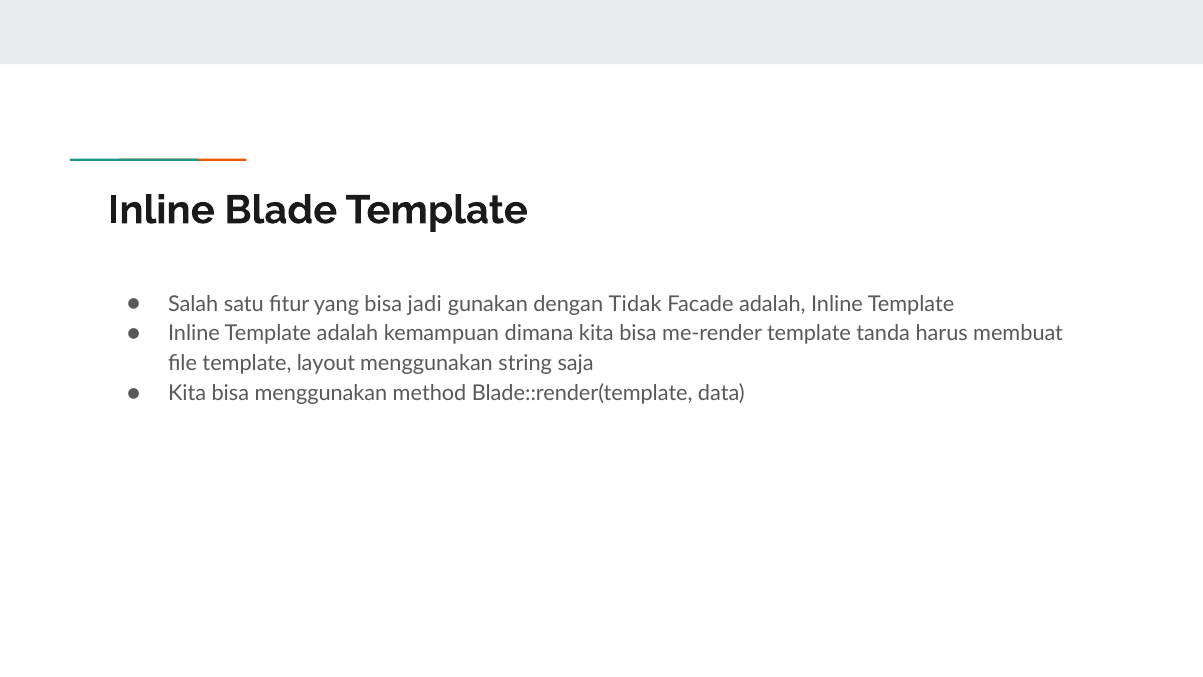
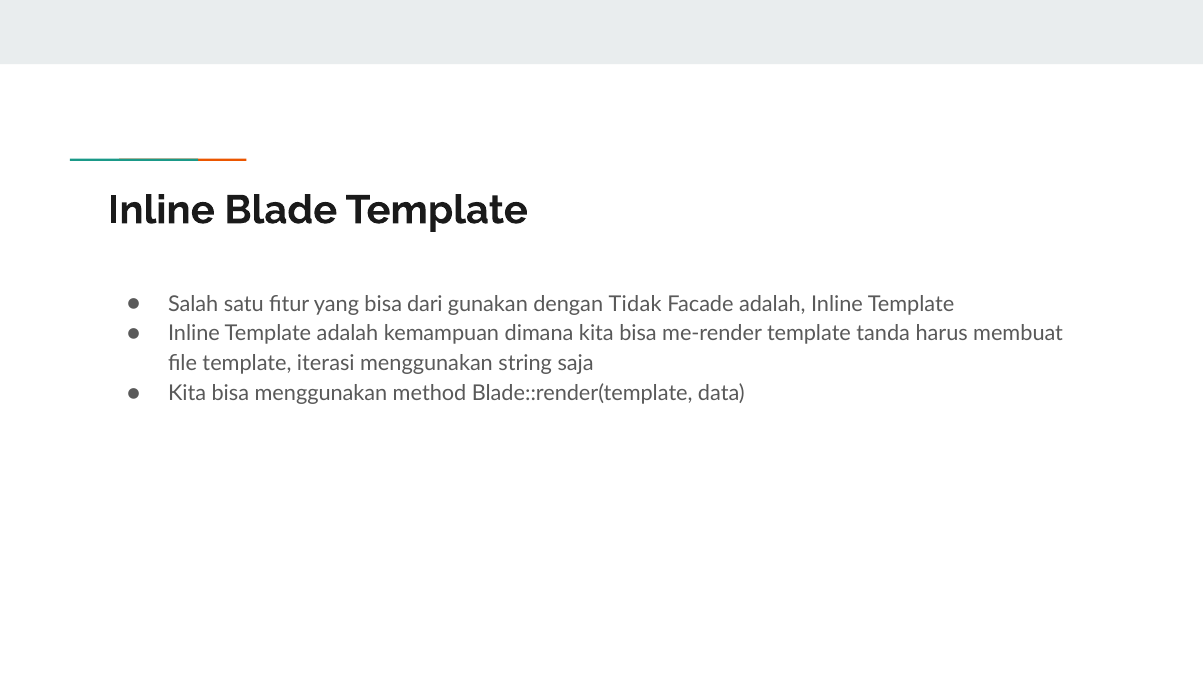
jadi: jadi -> dari (425, 304)
layout: layout -> iterasi (326, 364)
